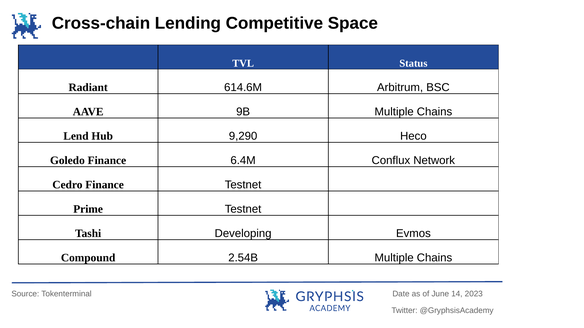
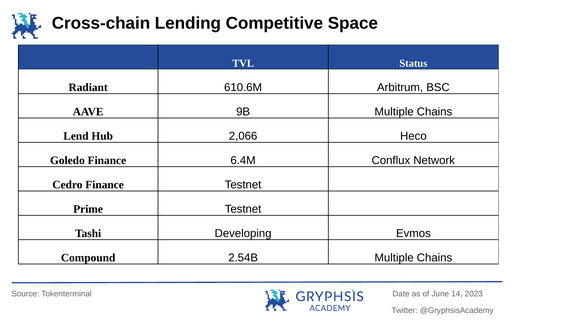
614.6M: 614.6M -> 610.6M (243, 88)
9,290: 9,290 -> 2,066 (243, 136)
